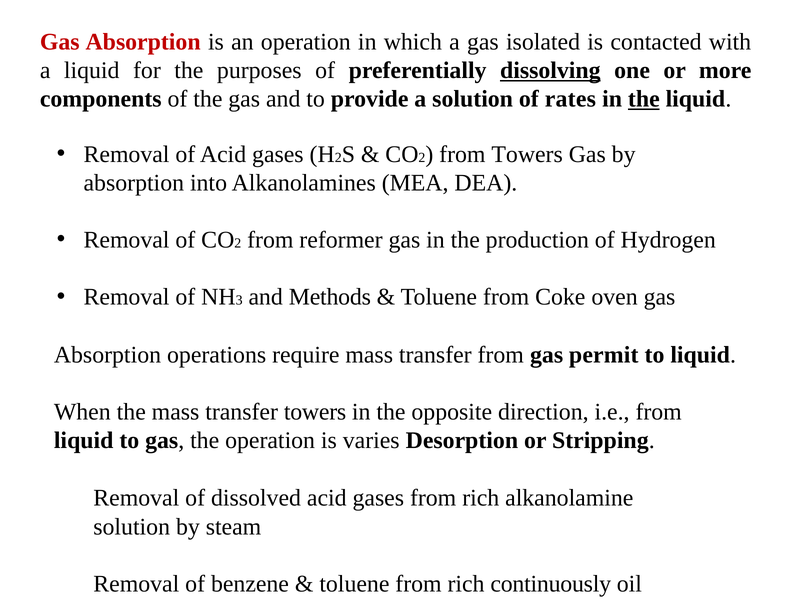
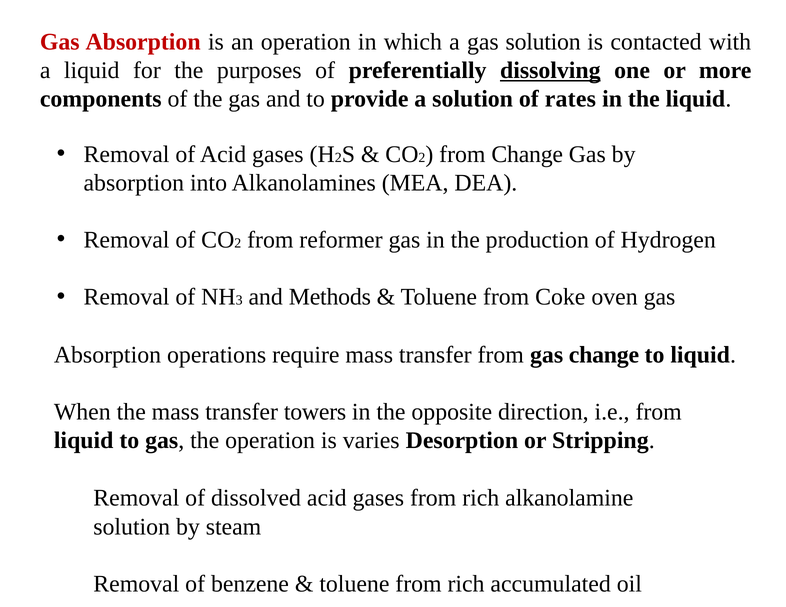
gas isolated: isolated -> solution (543, 42)
the underline: present -> none (644, 99)
from Towers: Towers -> Change (527, 154)
gas permit: permit -> change (604, 355)
continuously: continuously -> accumulated (551, 584)
